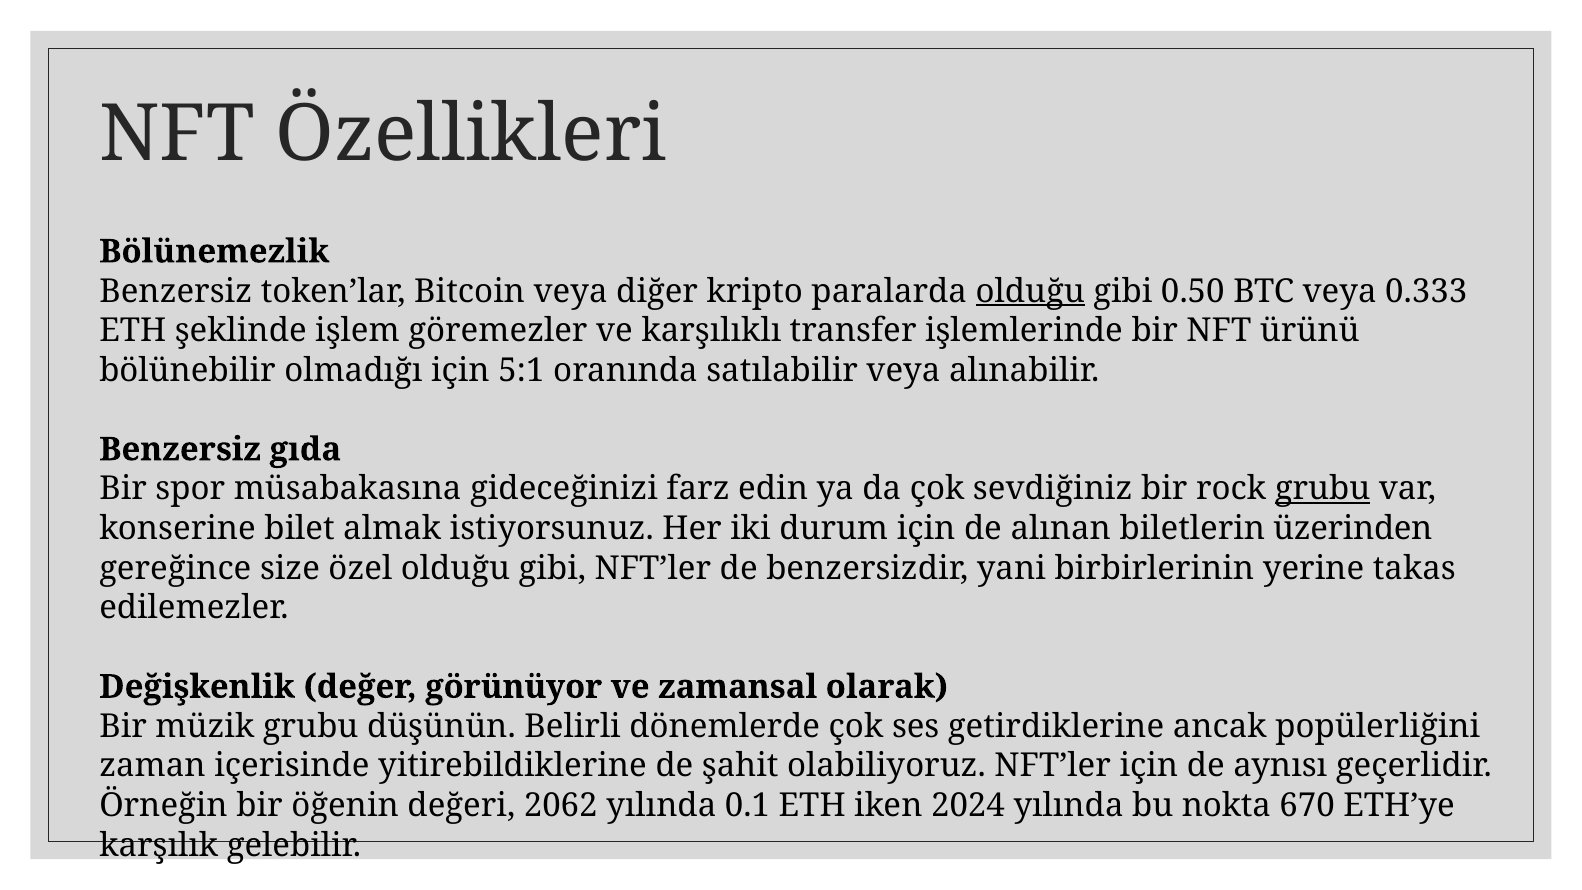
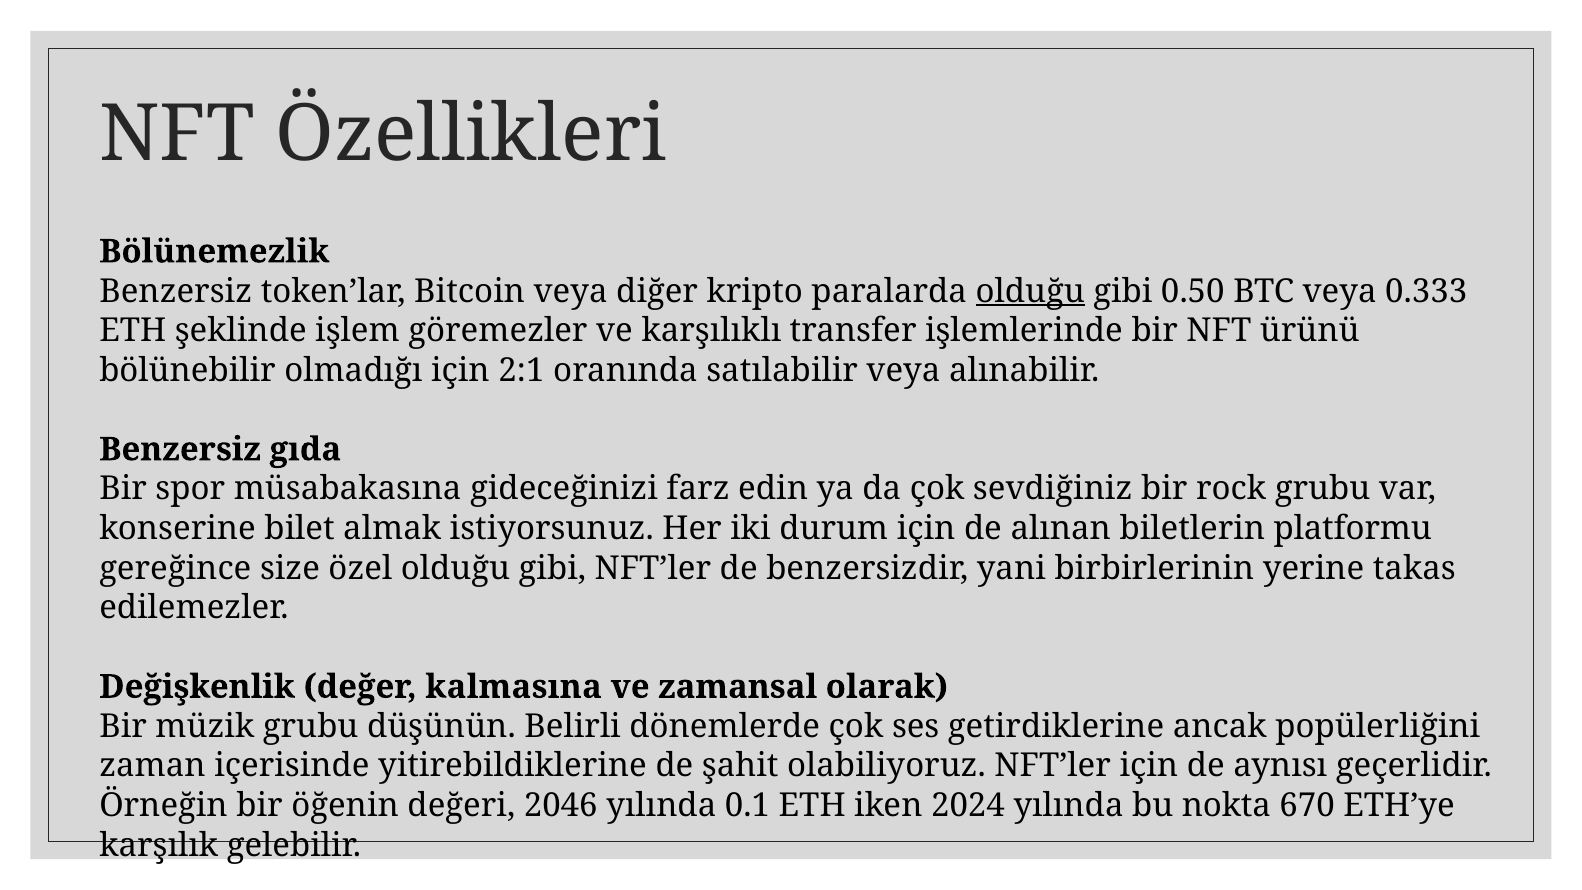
5:1: 5:1 -> 2:1 (521, 370)
grubu underline: present -> none (1323, 489)
üzerinden: üzerinden -> platformu (1353, 529)
görünüyor: görünüyor -> kalmasına (514, 687)
2062: 2062 -> 2046 (561, 805)
